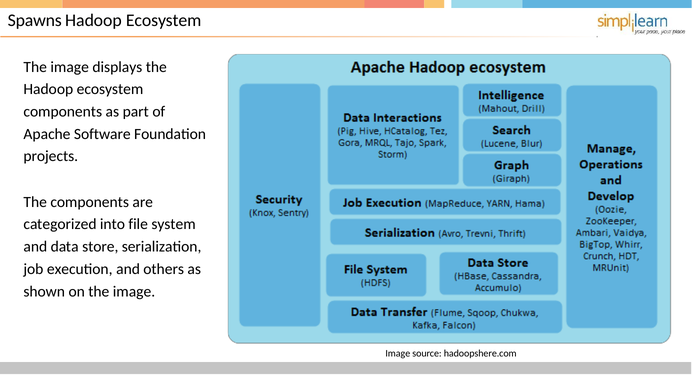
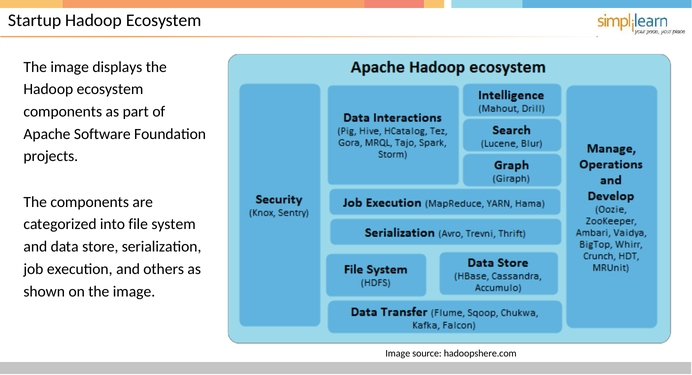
Spawns: Spawns -> Startup (35, 21)
